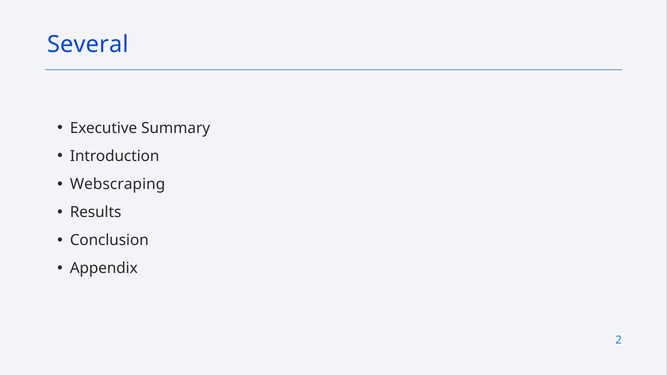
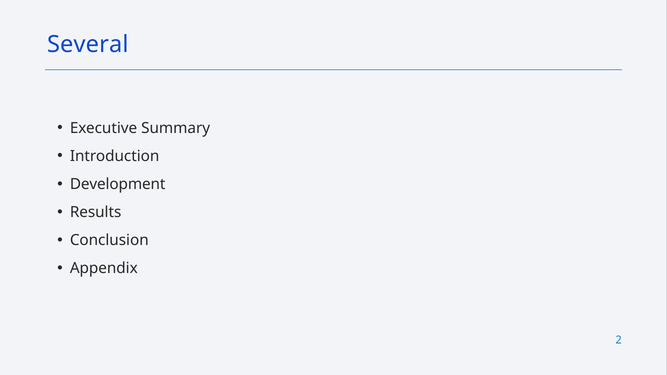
Webscraping: Webscraping -> Development (118, 184)
